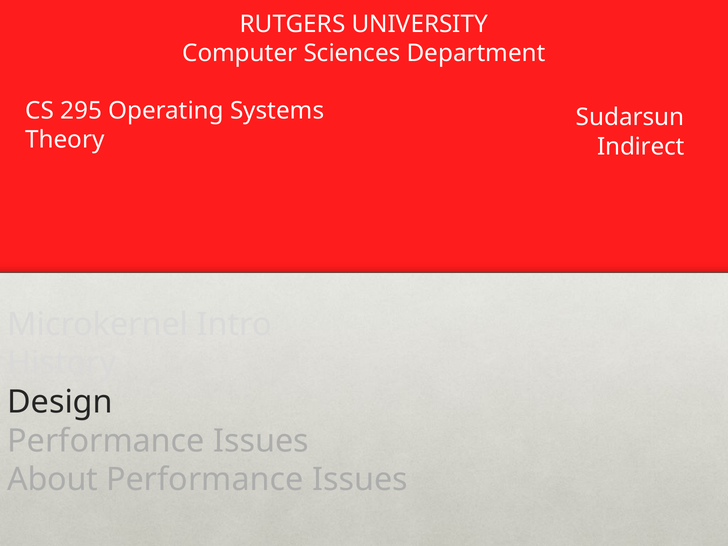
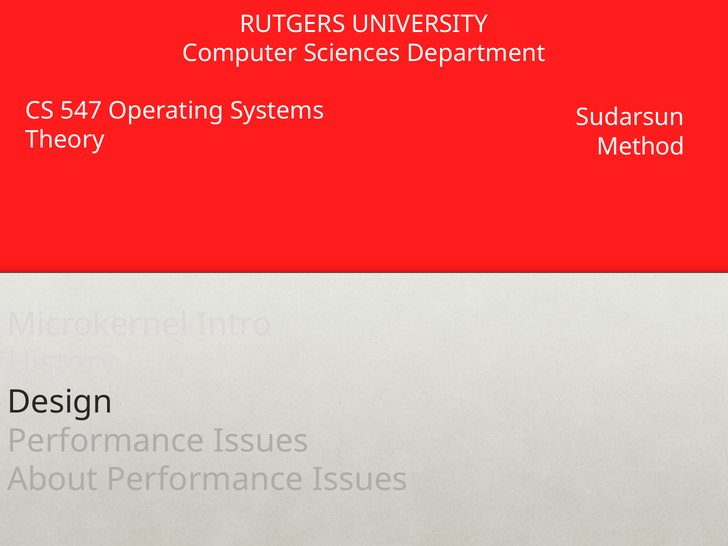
295: 295 -> 547 (81, 111)
Indirect: Indirect -> Method (641, 147)
